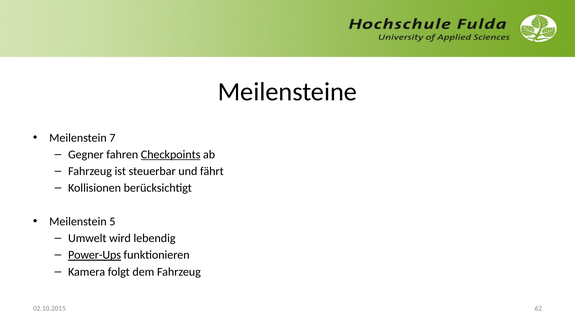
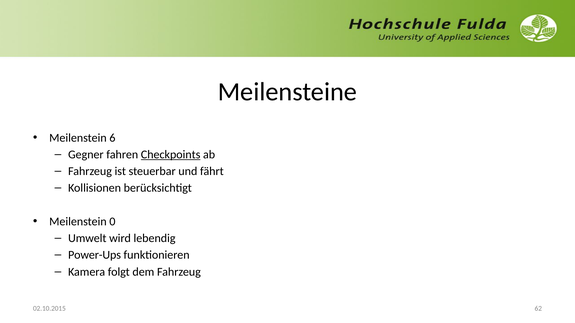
7: 7 -> 6 (112, 138)
5: 5 -> 0 (112, 222)
Power-Ups underline: present -> none (95, 255)
